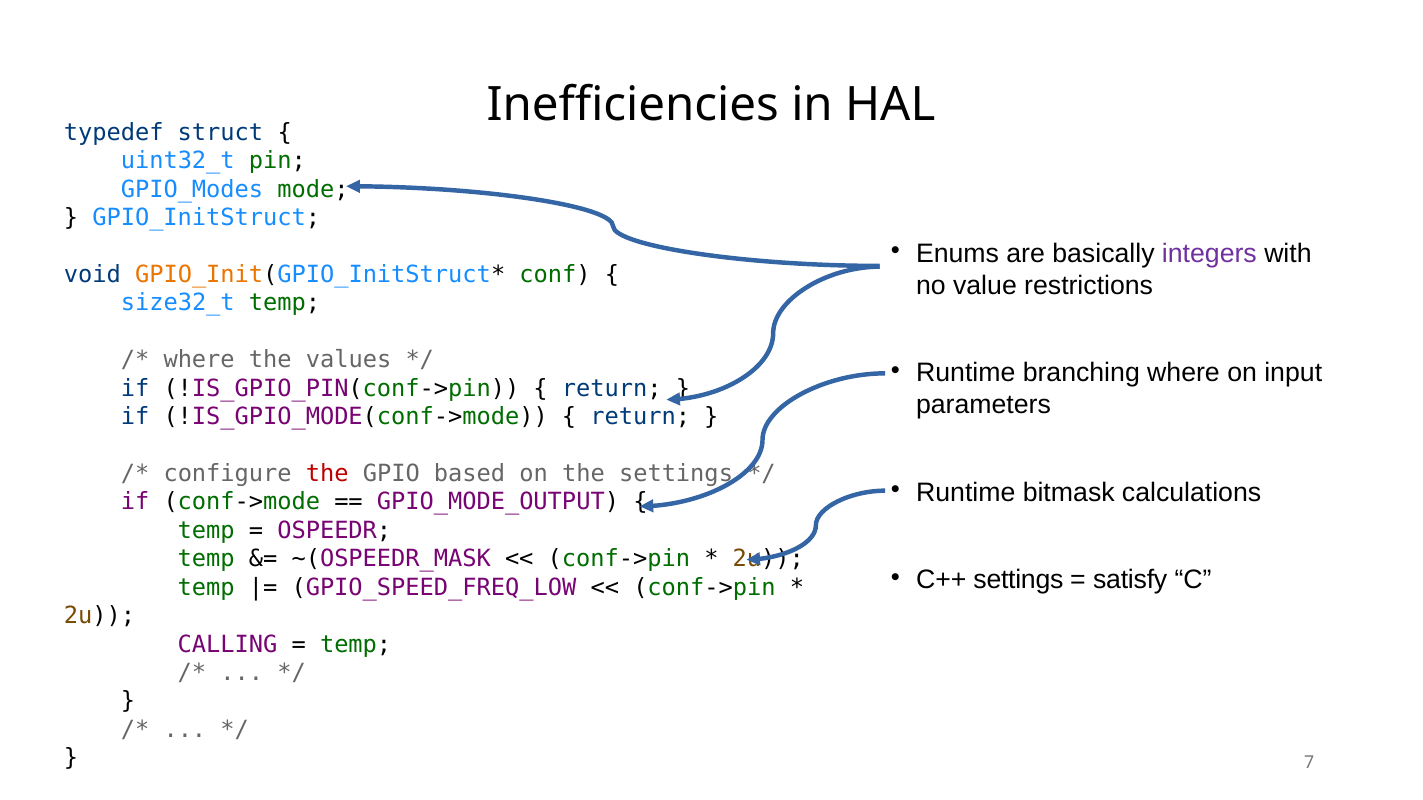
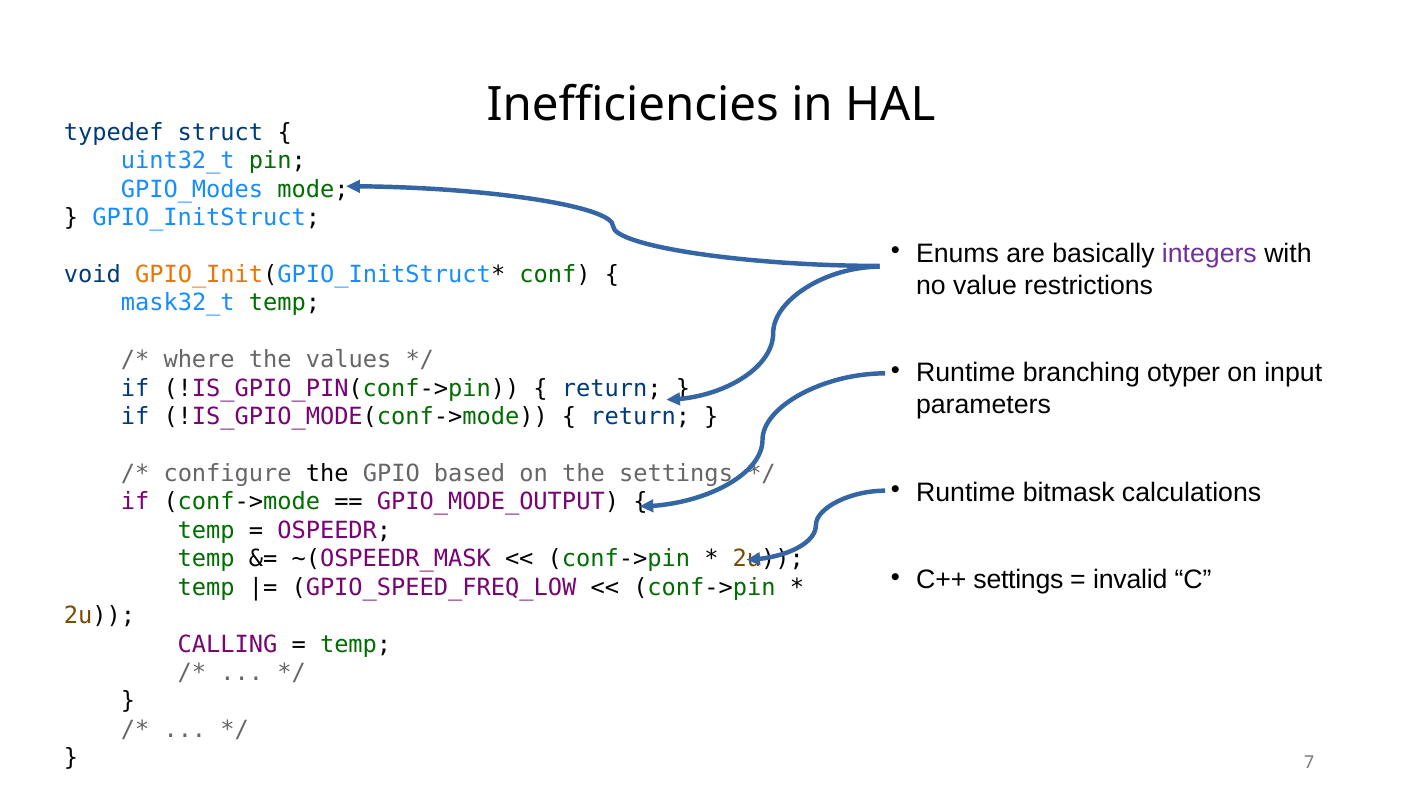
size32_t: size32_t -> mask32_t (178, 303)
branching where: where -> otyper (1184, 373)
the colour: red -> black (327, 474)
satisfy: satisfy -> invalid (1130, 580)
